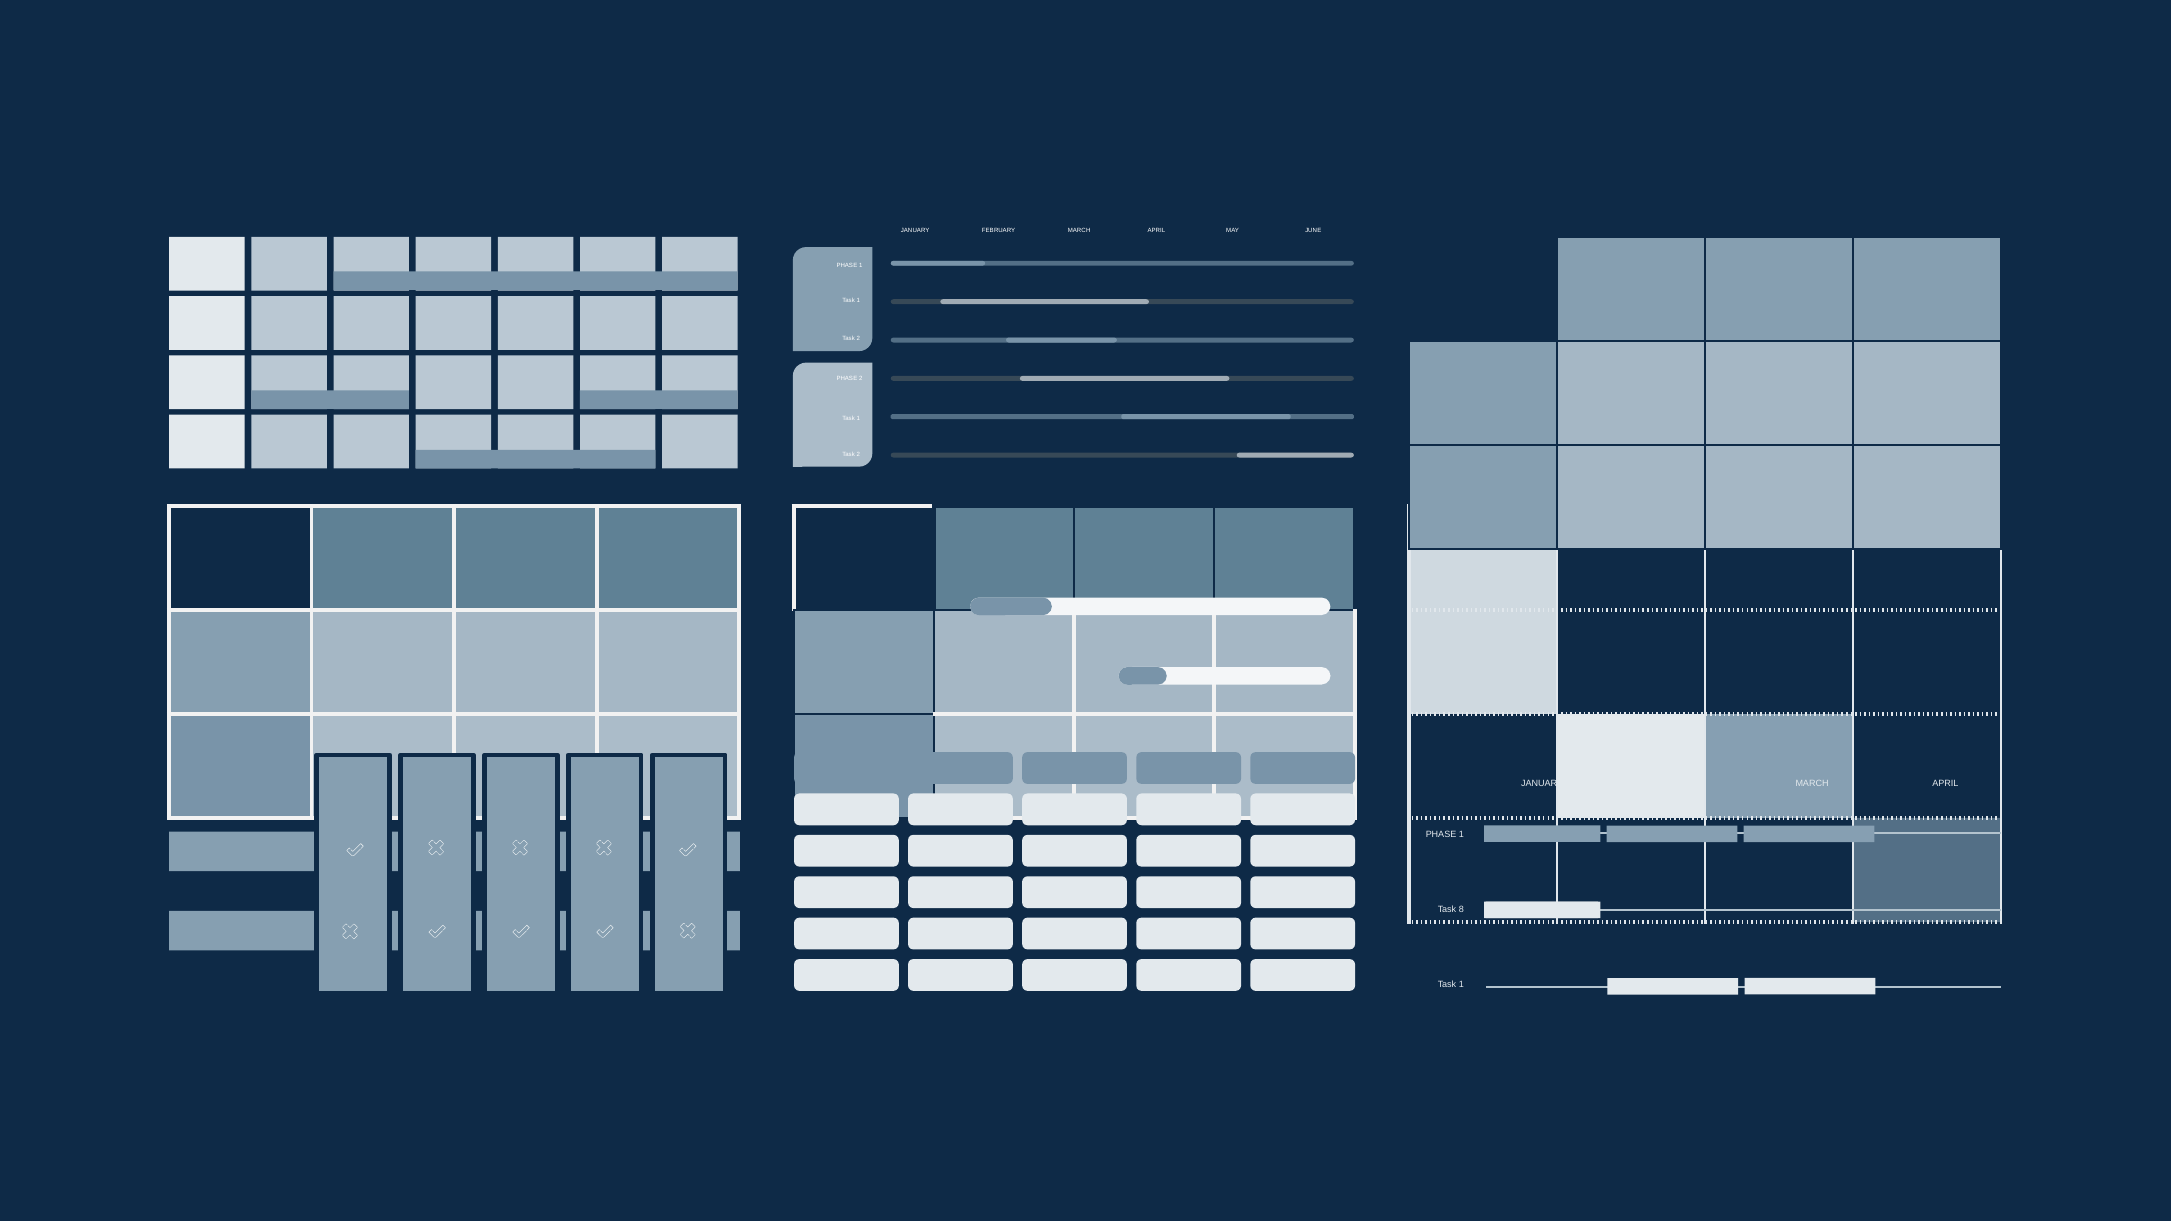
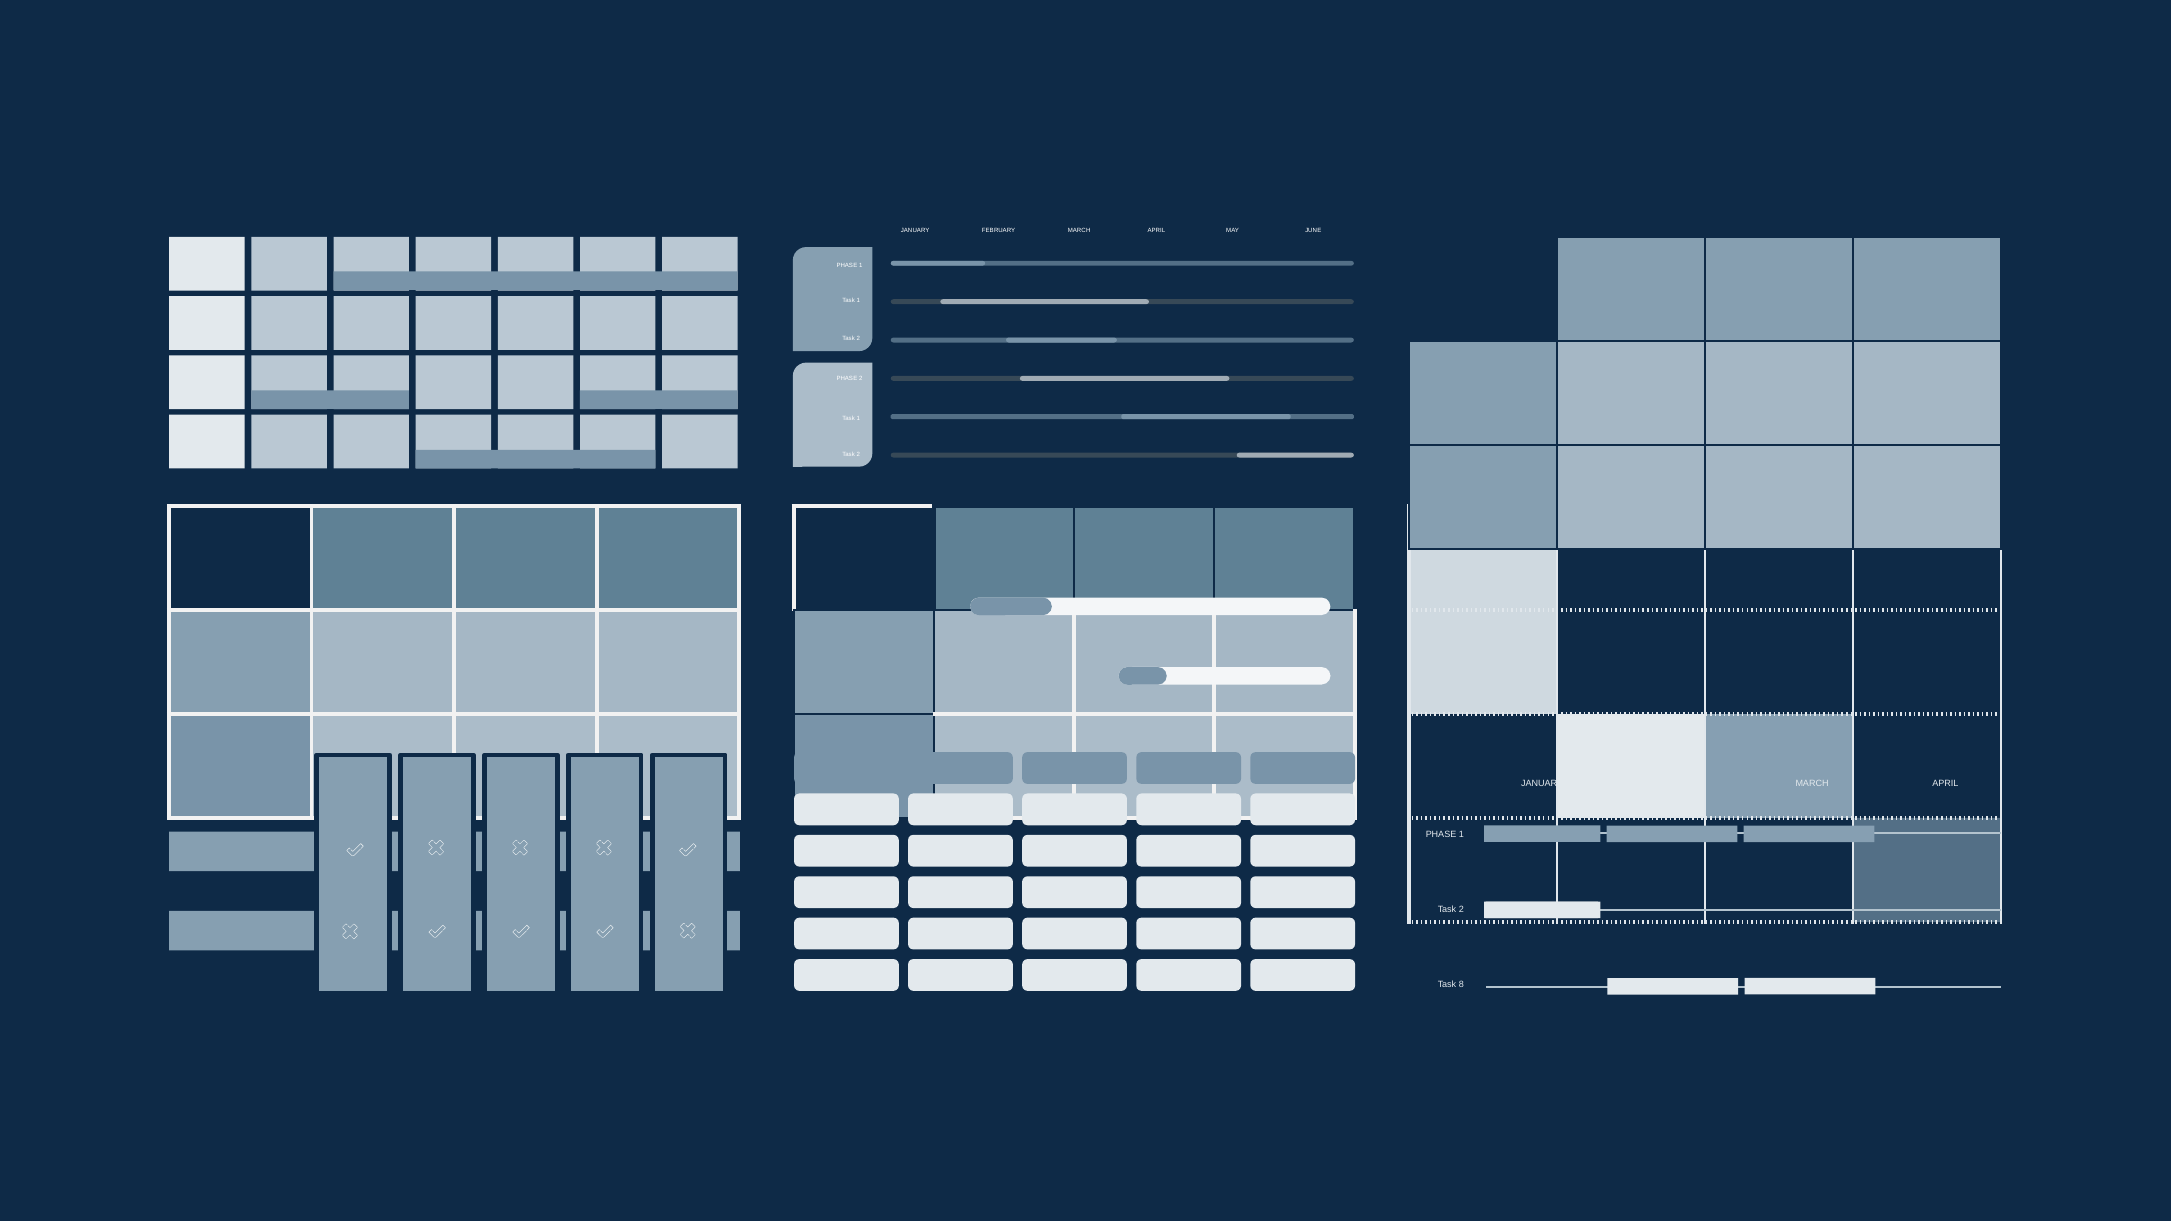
8: 8 -> 2 (1461, 909)
1: 1 -> 8 (1461, 984)
